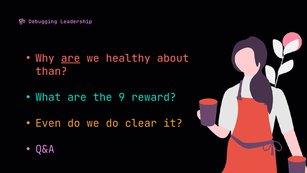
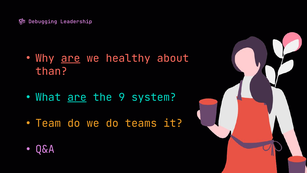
are underline: none -> present (77, 97)
reward: reward -> system (154, 97)
Even: Even -> Team (48, 123)
clear: clear -> teams (141, 123)
